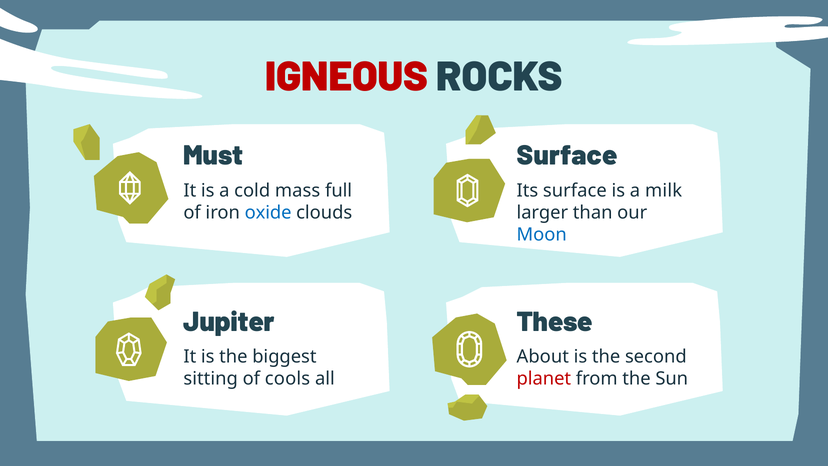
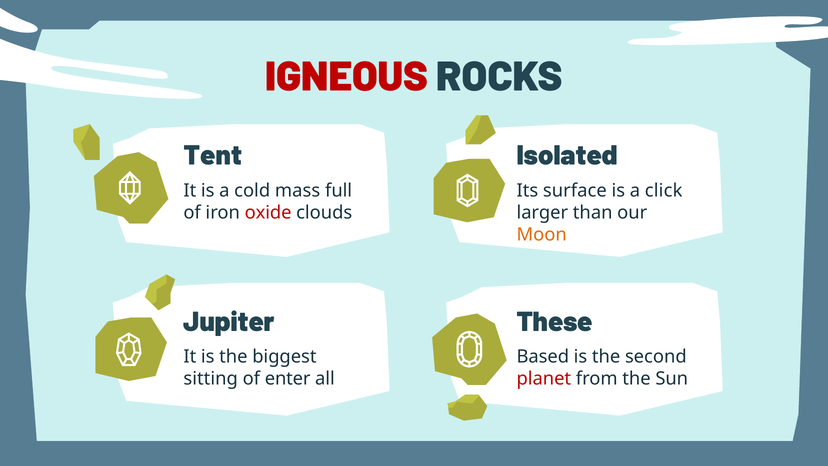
Must: Must -> Tent (213, 156)
Surface: Surface -> Isolated (567, 156)
milk: milk -> click (664, 190)
oxide colour: blue -> red (268, 212)
Moon colour: blue -> orange (542, 235)
About: About -> Based (543, 356)
cools: cools -> enter (288, 378)
